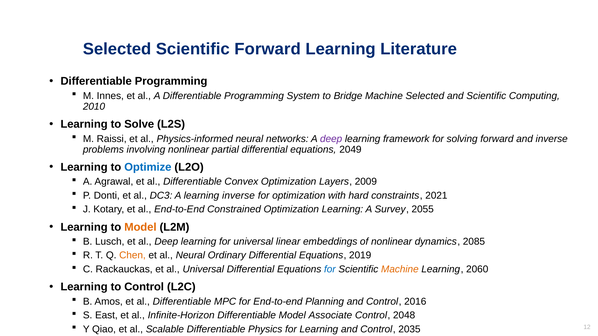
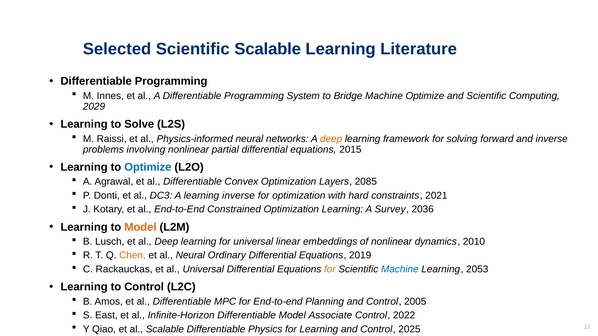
Scientific Forward: Forward -> Scalable (268, 49)
Machine Selected: Selected -> Optimize (425, 96)
2010: 2010 -> 2029 (94, 107)
deep colour: purple -> orange (331, 139)
2049: 2049 -> 2015 (350, 150)
2009: 2009 -> 2085 (366, 182)
2055: 2055 -> 2036 (423, 210)
2085: 2085 -> 2010 (474, 242)
for colour: blue -> orange (330, 270)
Machine colour: orange -> blue (400, 270)
2060: 2060 -> 2053 (477, 270)
2016: 2016 -> 2005 (415, 302)
2048: 2048 -> 2022 (404, 316)
2035: 2035 -> 2025 (409, 329)
